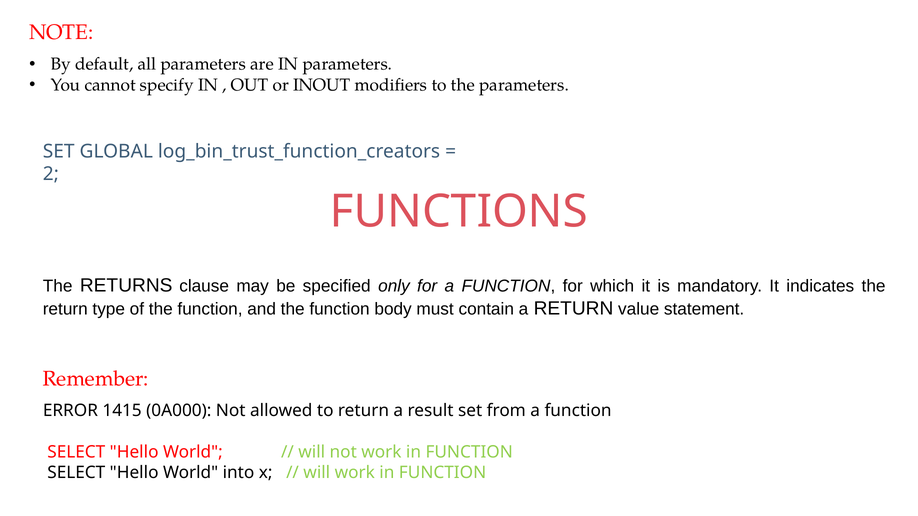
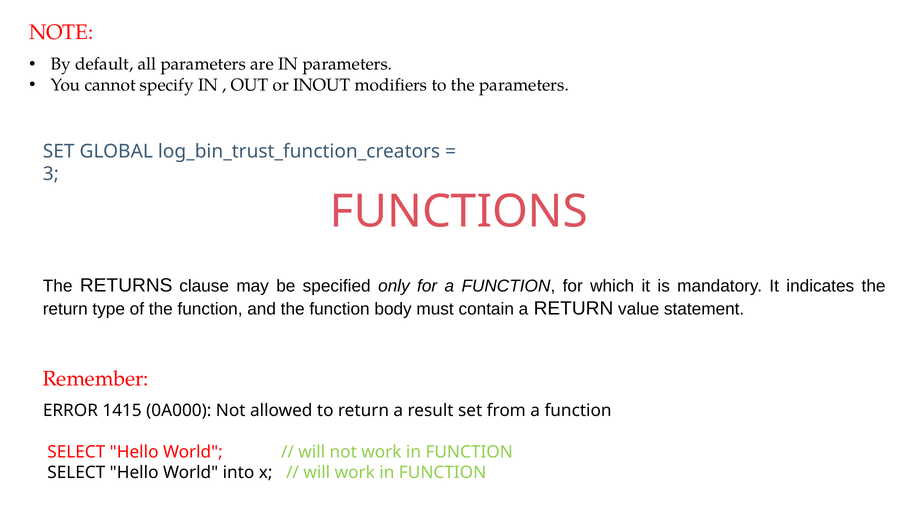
2: 2 -> 3 (51, 174)
